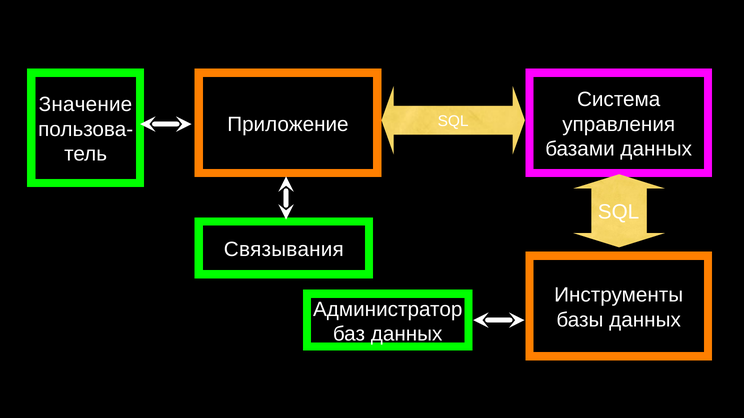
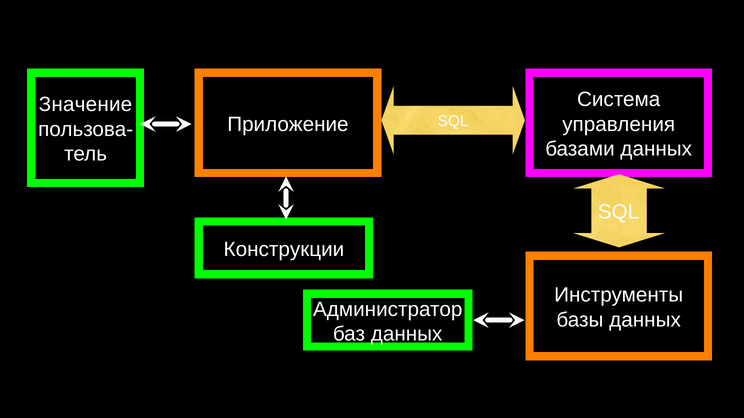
Связывания: Связывания -> Конструкции (284, 250)
